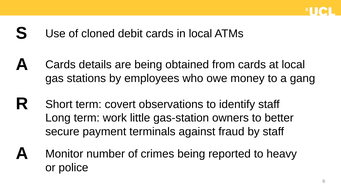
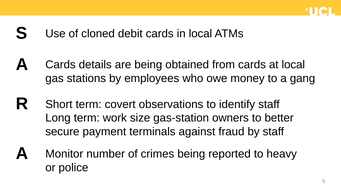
little: little -> size (140, 118)
